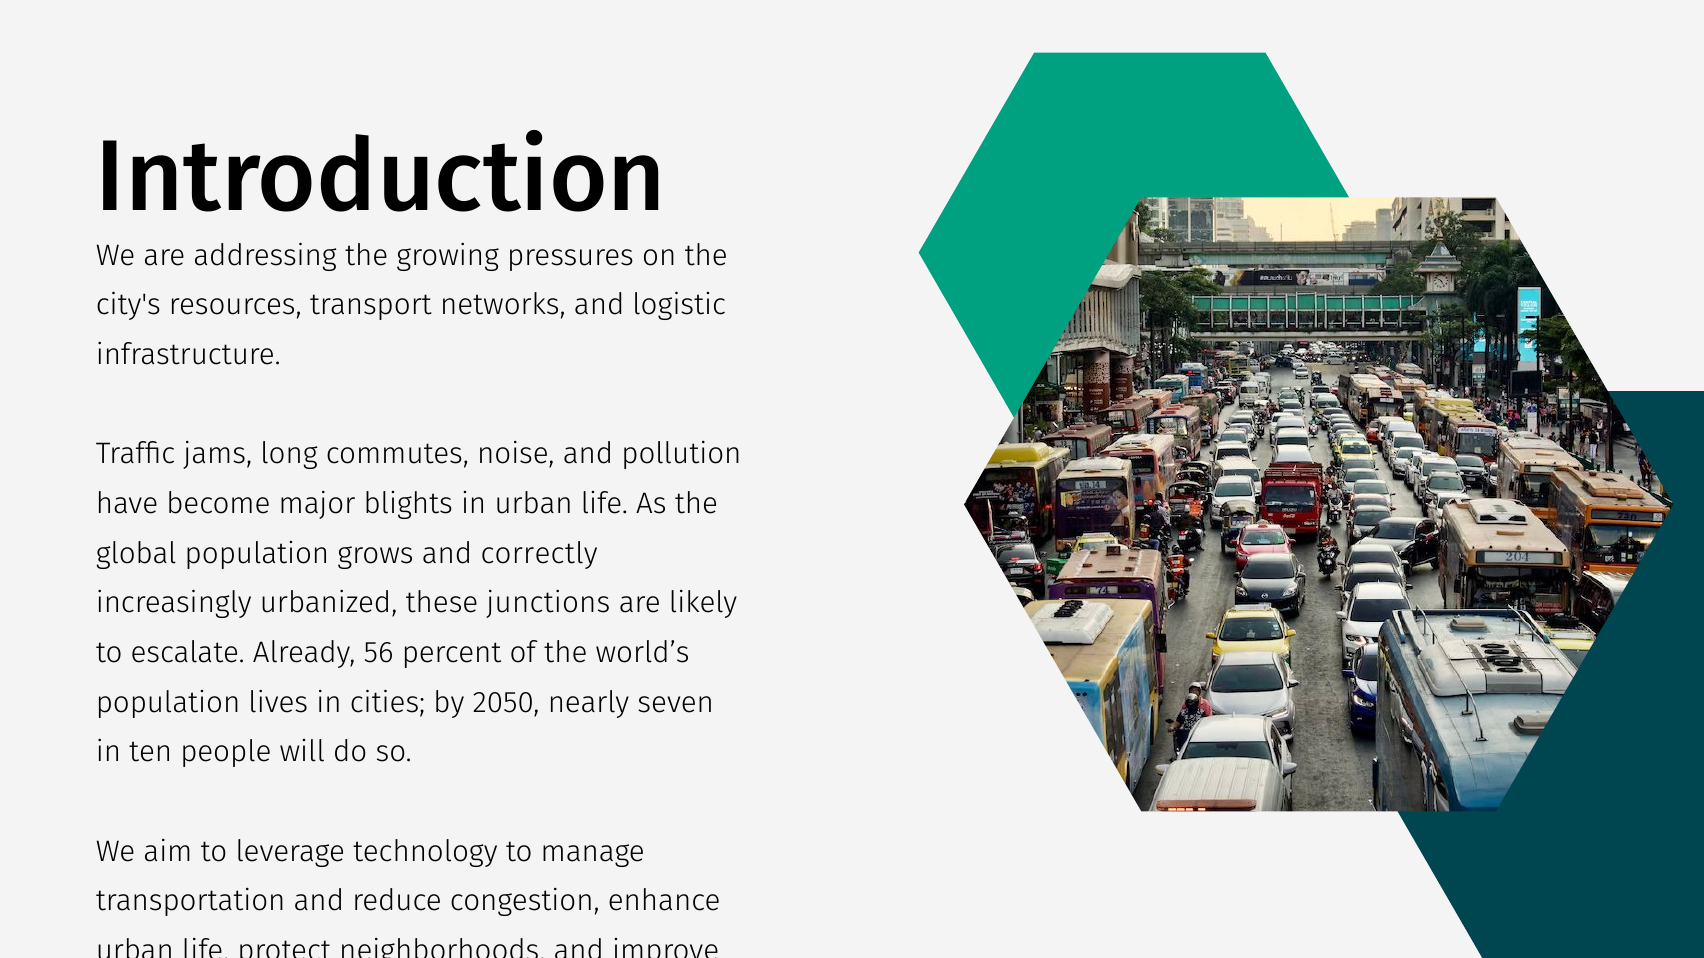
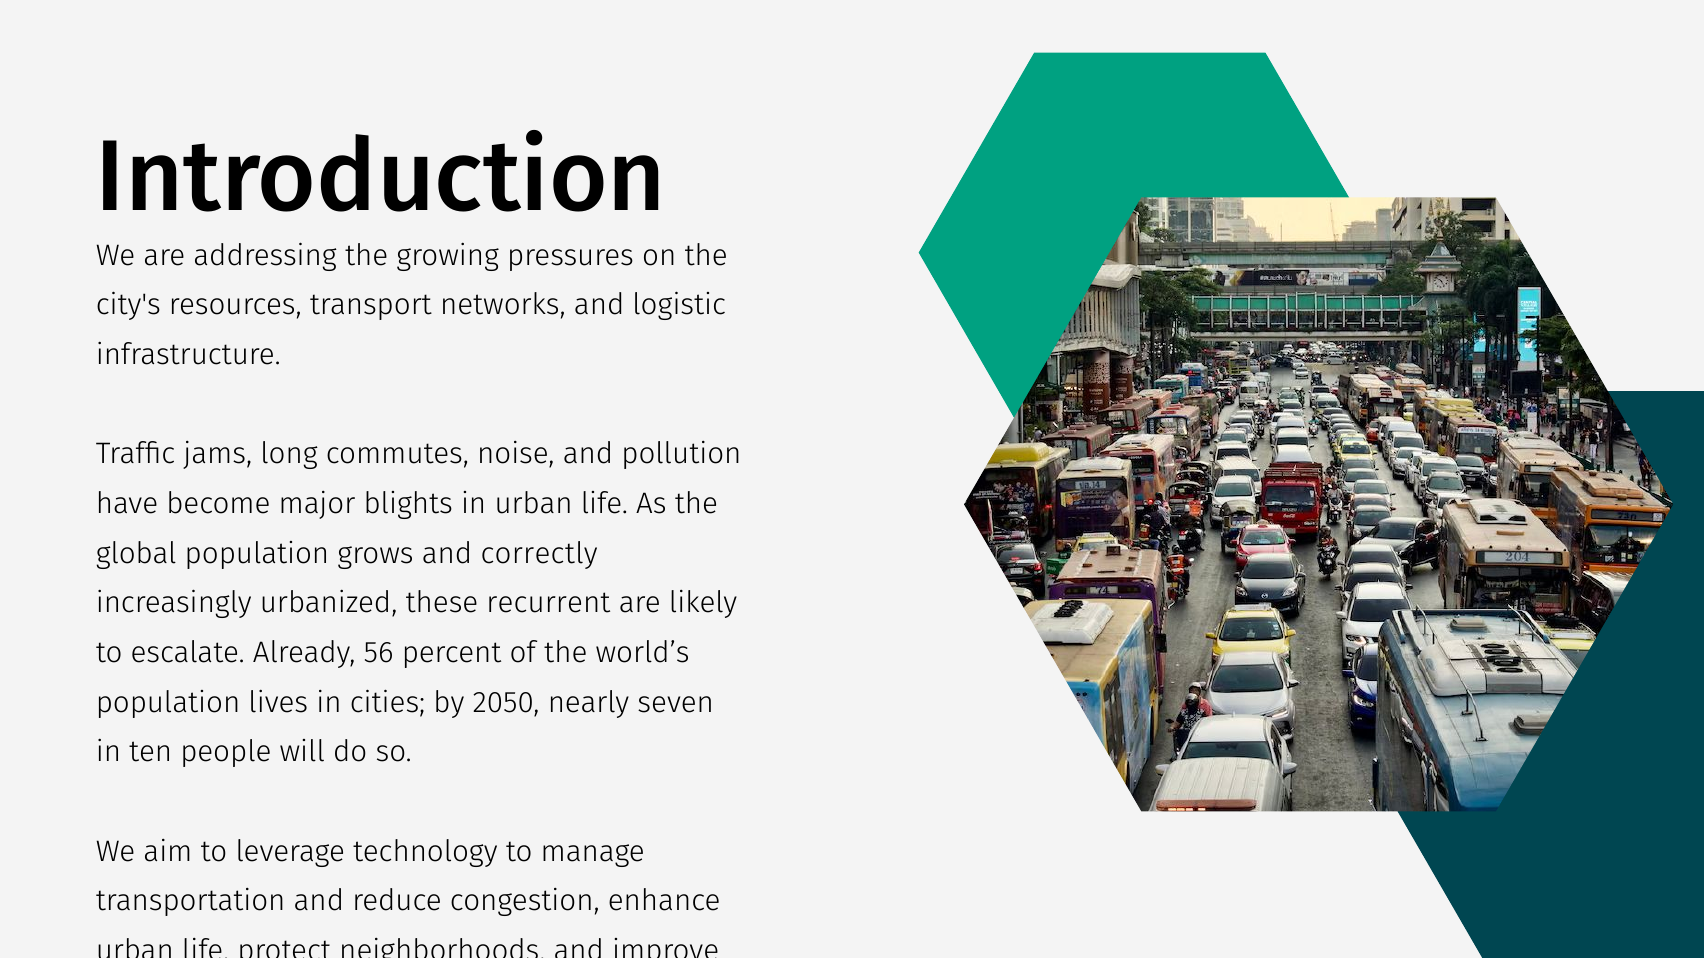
junctions: junctions -> recurrent (549, 603)
